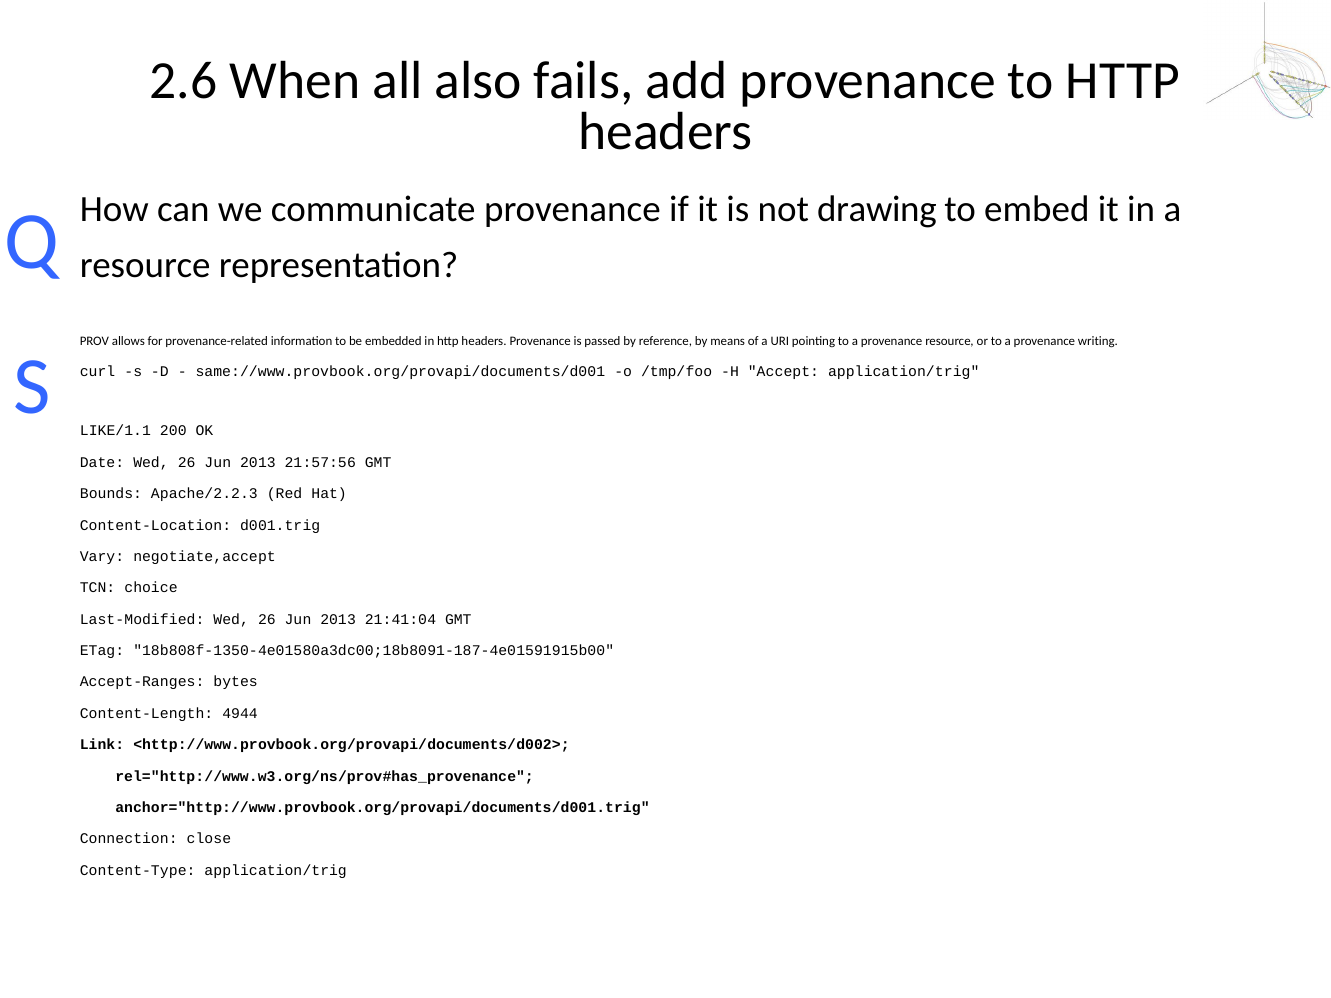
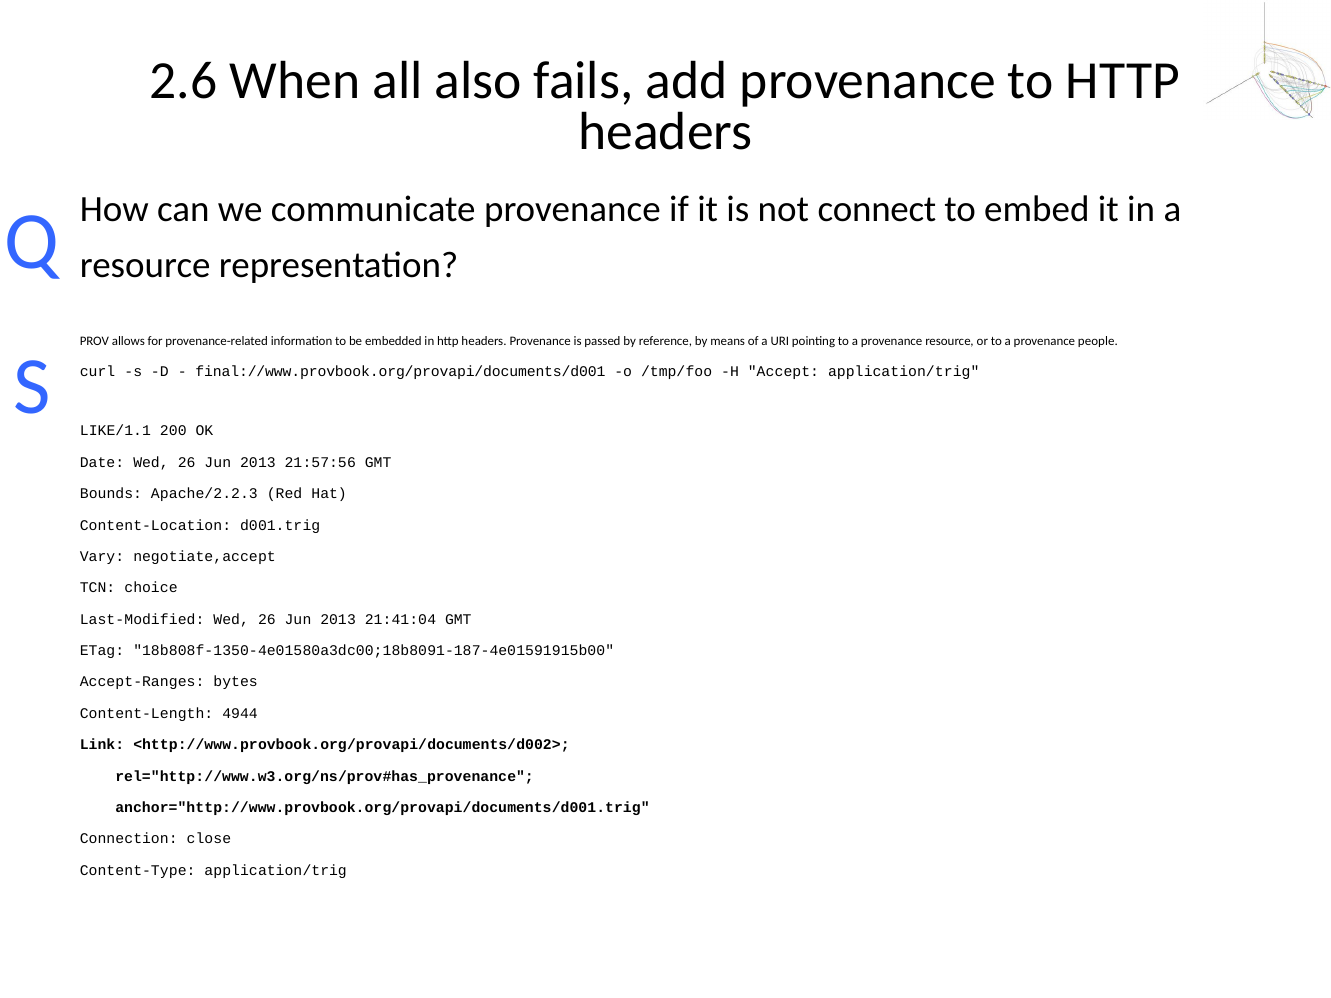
drawing: drawing -> connect (877, 209)
writing: writing -> people (1098, 341)
same://www.provbook.org/provapi/documents/d001: same://www.provbook.org/provapi/documents/d001 -> final://www.provbook.org/provapi/documents/d001 (400, 372)
